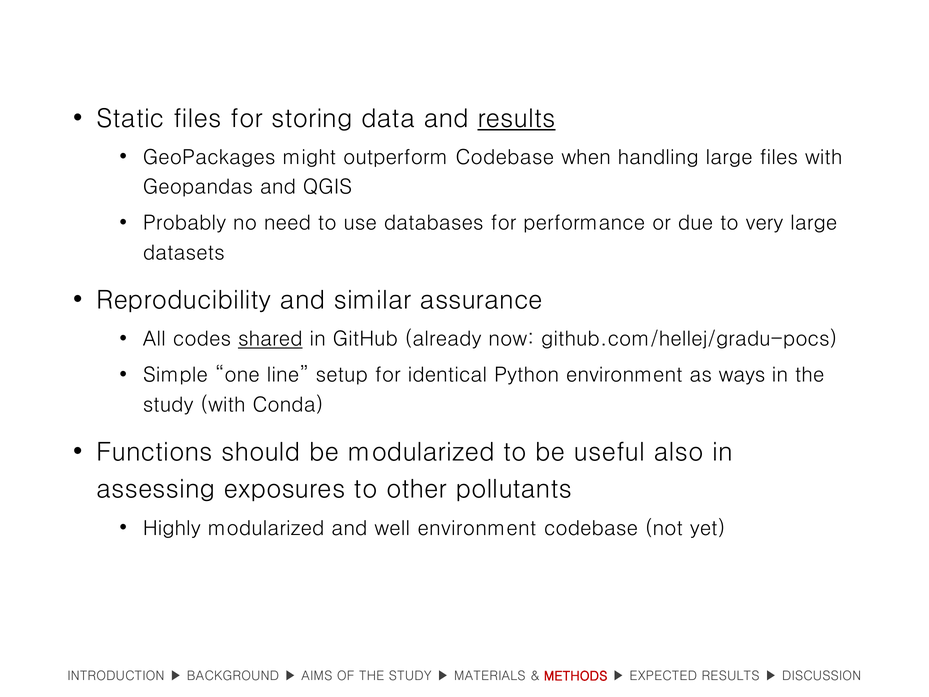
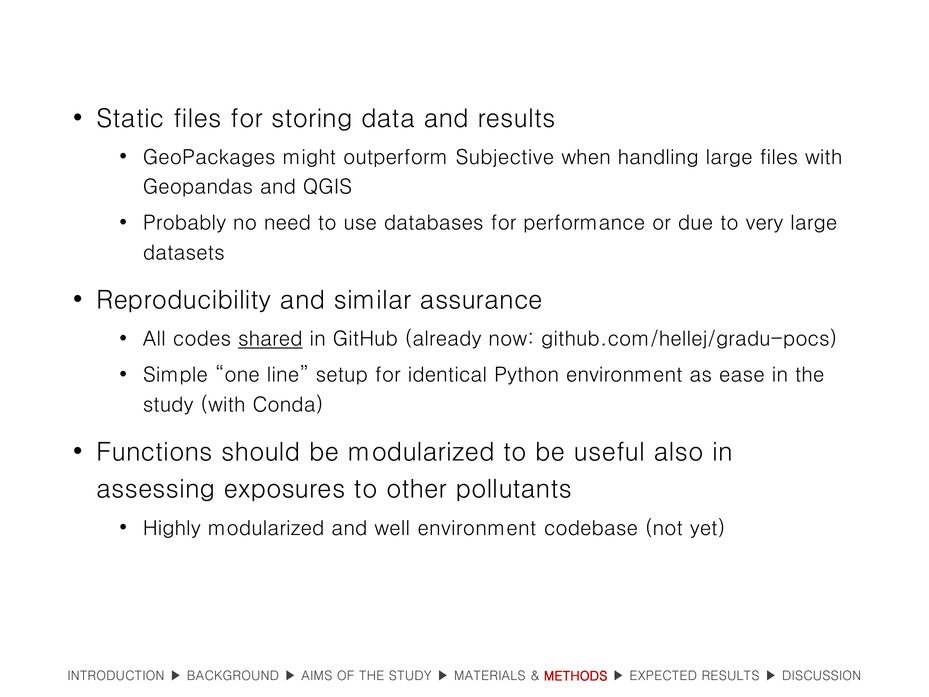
results underline: present -> none (517, 118)
outperform Codebase: Codebase -> Subjective (505, 157)
ways: ways -> ease (742, 375)
